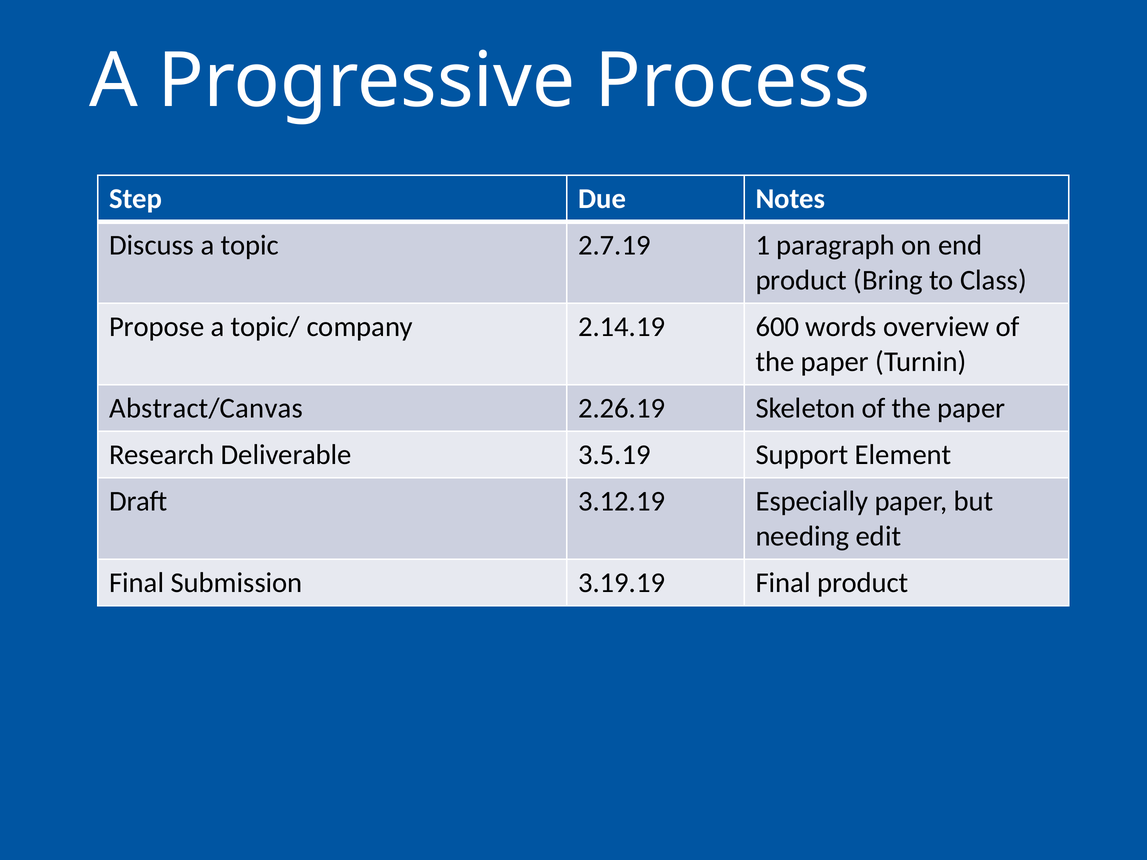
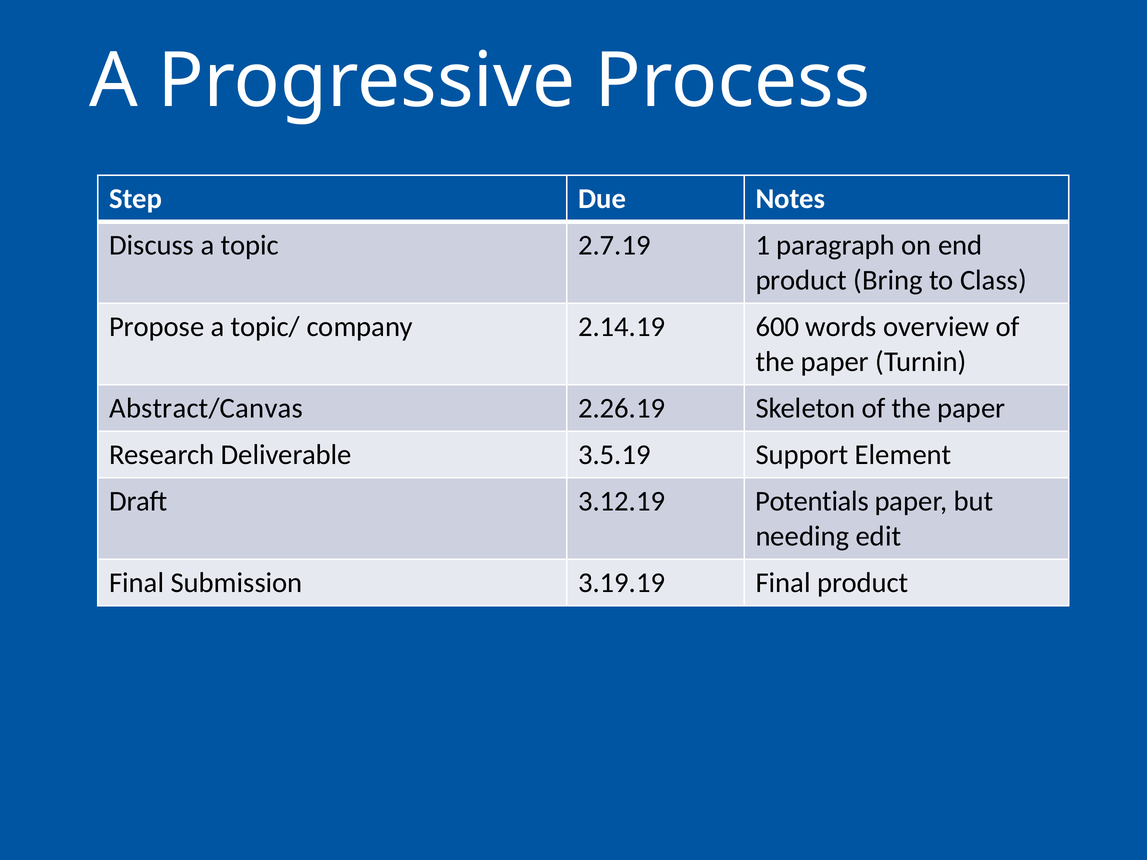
Especially: Especially -> Potentials (812, 501)
